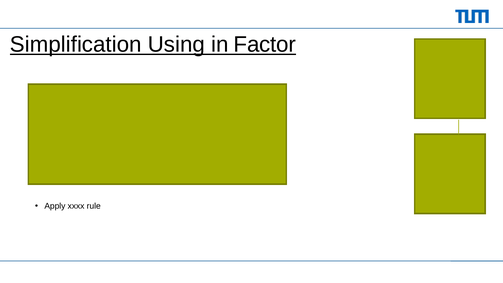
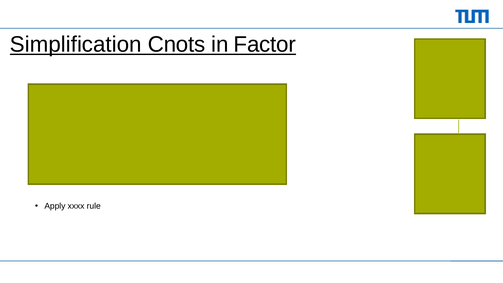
Using: Using -> Cnots (177, 45)
